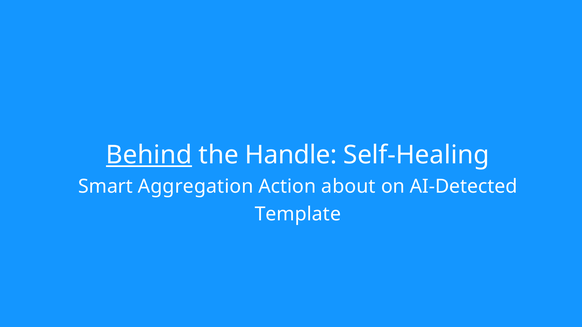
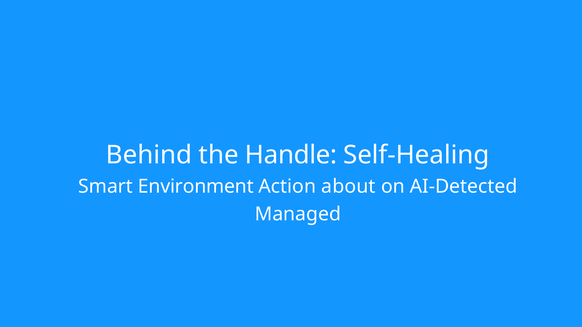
Behind underline: present -> none (149, 155)
Aggregation: Aggregation -> Environment (196, 187)
Template: Template -> Managed (298, 214)
